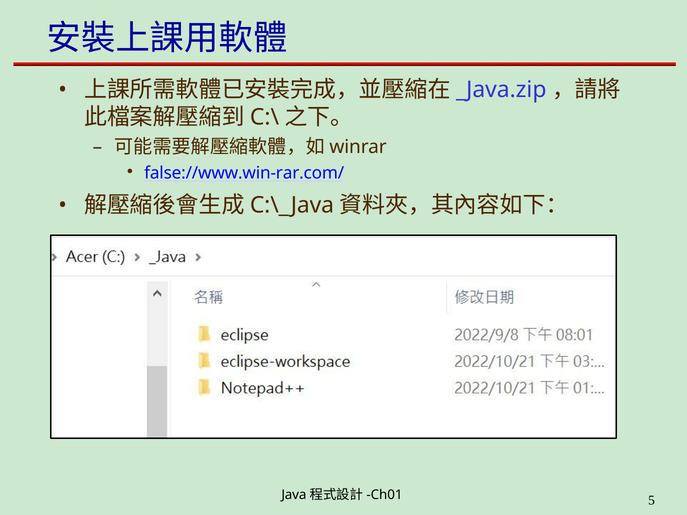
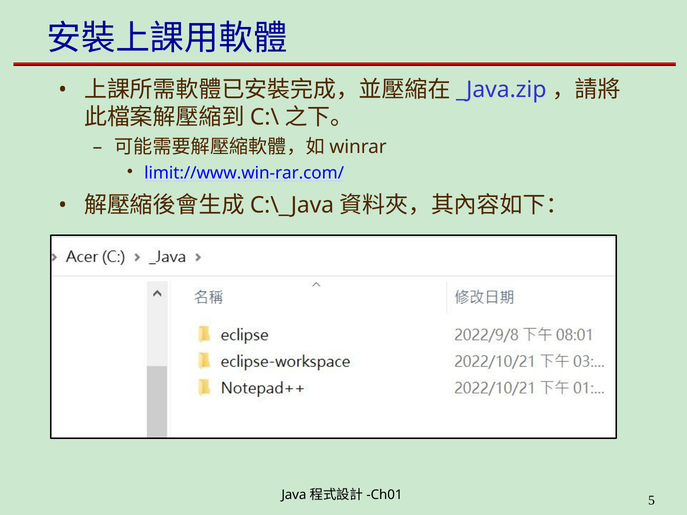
false://www.win-rar.com/: false://www.win-rar.com/ -> limit://www.win-rar.com/ (244, 173)
